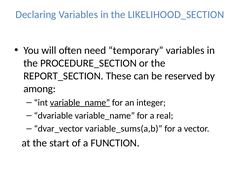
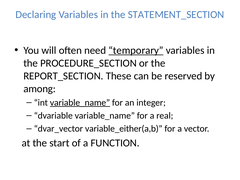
LIKELIHOOD_SECTION: LIKELIHOOD_SECTION -> STATEMENT_SECTION (176, 15)
temporary underline: none -> present (136, 50)
variable_sums(a,b: variable_sums(a,b -> variable_either(a,b (124, 129)
